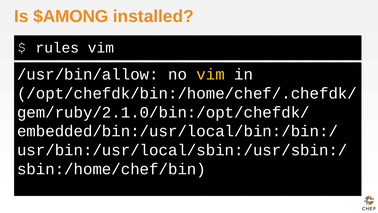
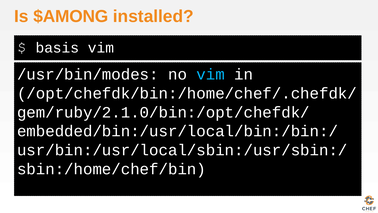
rules: rules -> basis (57, 48)
/usr/bin/allow: /usr/bin/allow -> /usr/bin/modes (88, 74)
vim colour: yellow -> light blue (211, 74)
